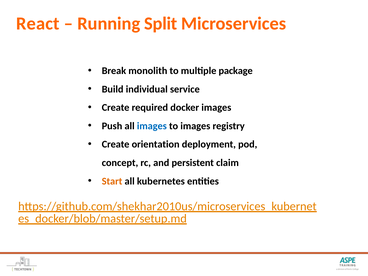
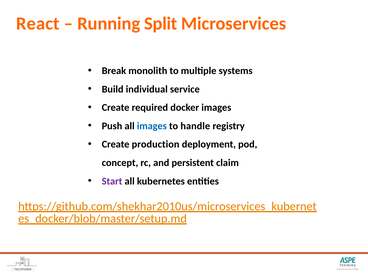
package: package -> systems (236, 71)
to images: images -> handle (195, 126)
orientation: orientation -> production (156, 144)
Start colour: orange -> purple (112, 181)
